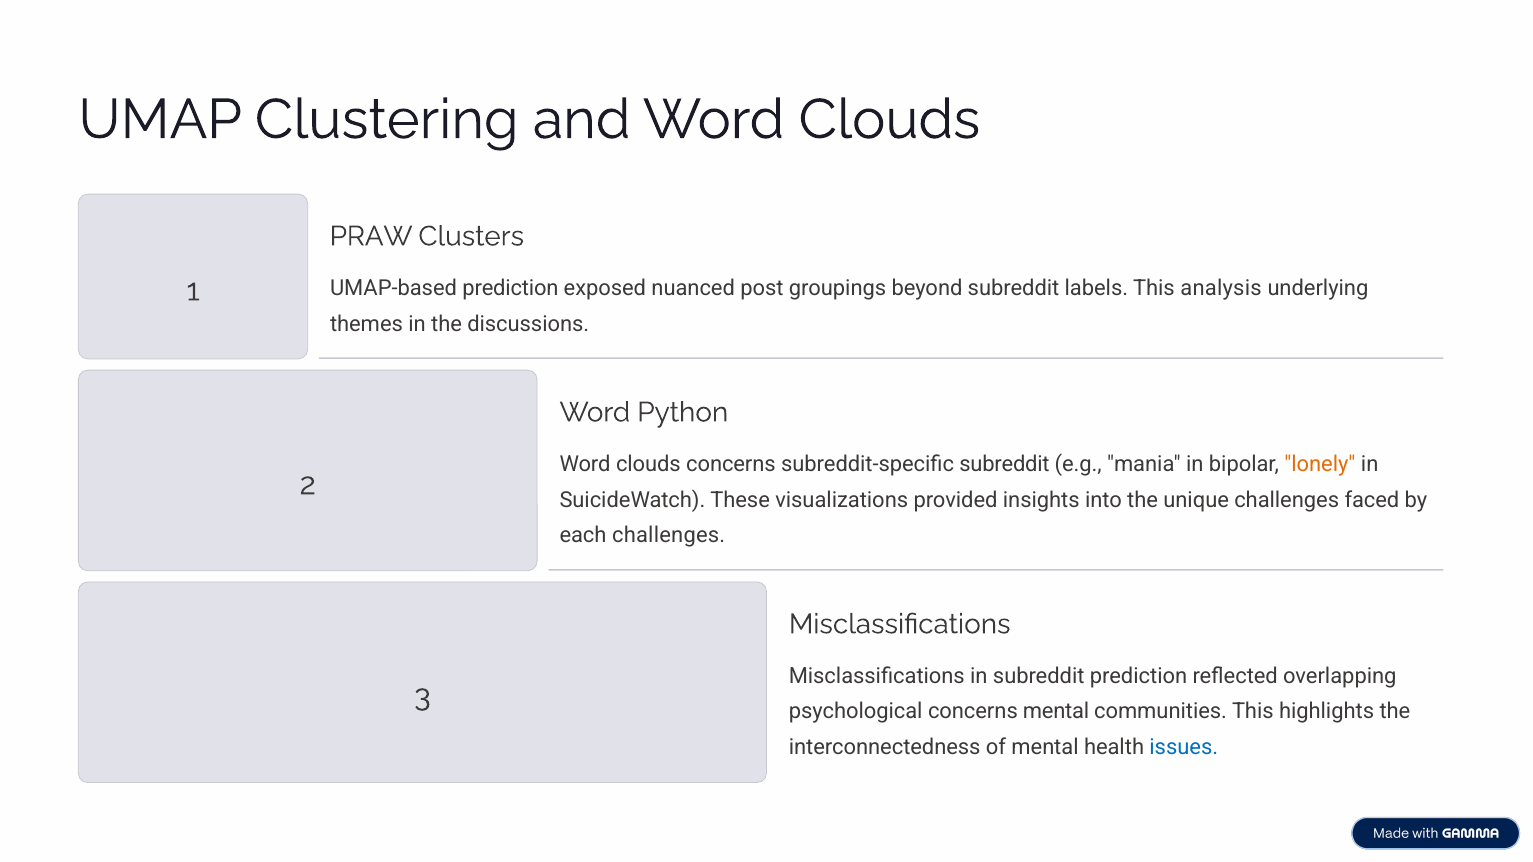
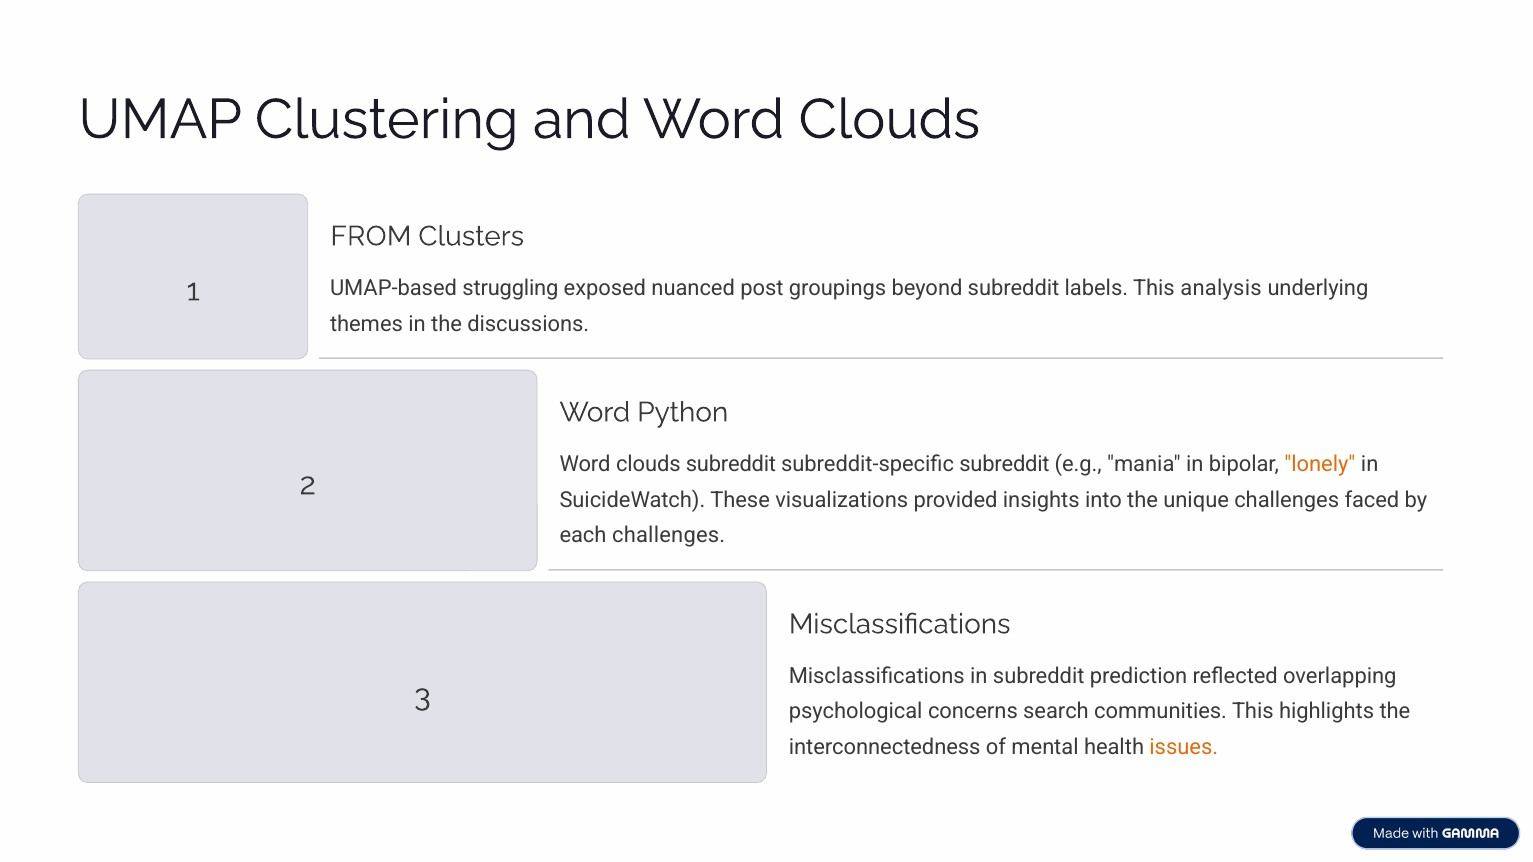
PRAW: PRAW -> FROM (371, 236)
UMAP-based prediction: prediction -> struggling (510, 289)
clouds concerns: concerns -> subreddit (731, 465)
concerns mental: mental -> search (1056, 712)
issues colour: blue -> orange (1184, 747)
